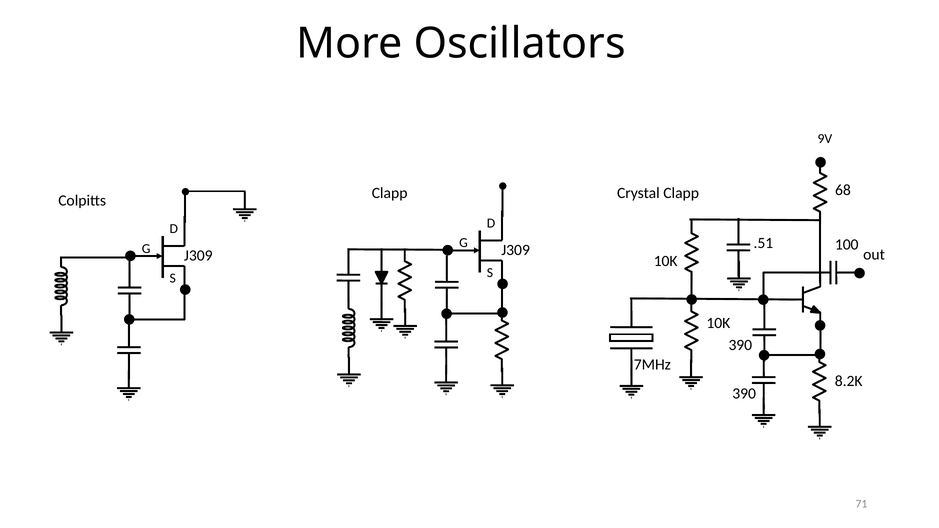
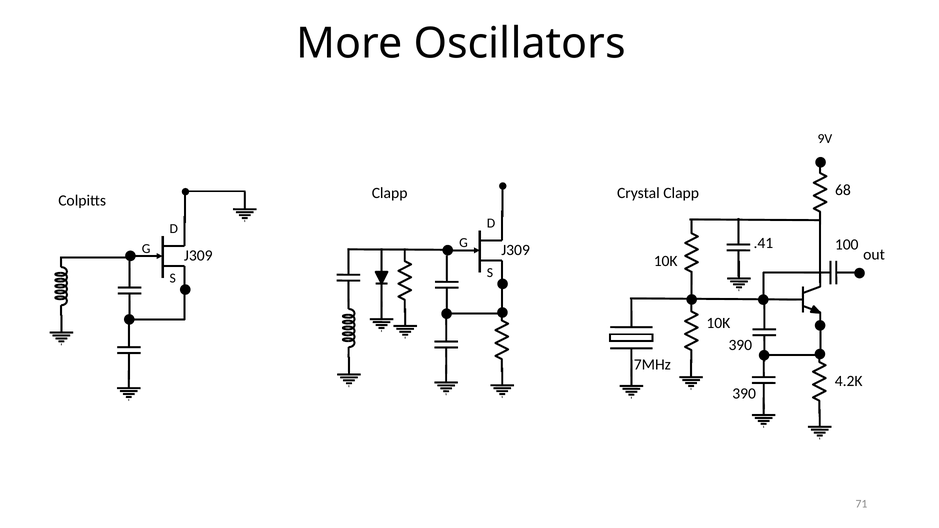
.51: .51 -> .41 (763, 243)
8.2K: 8.2K -> 4.2K (849, 381)
